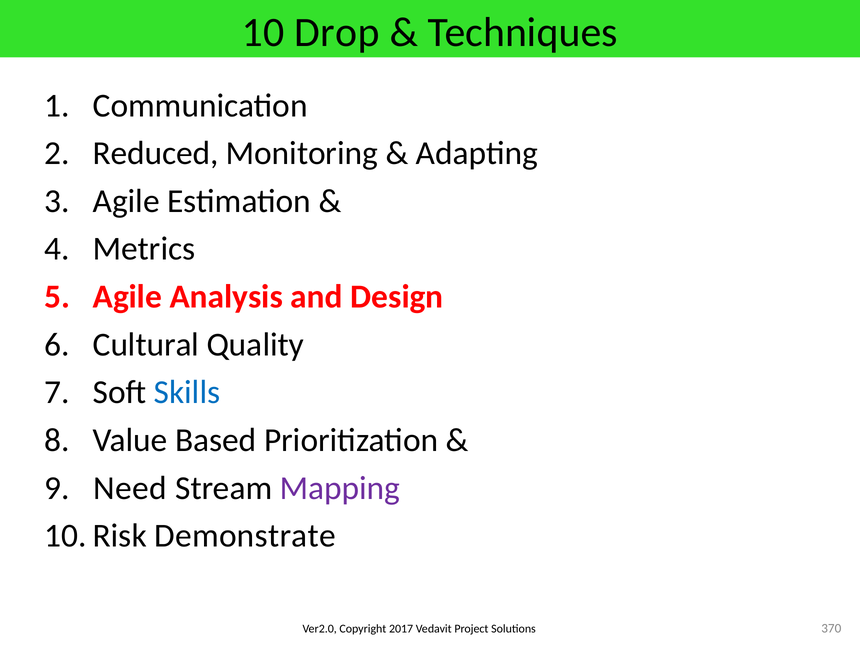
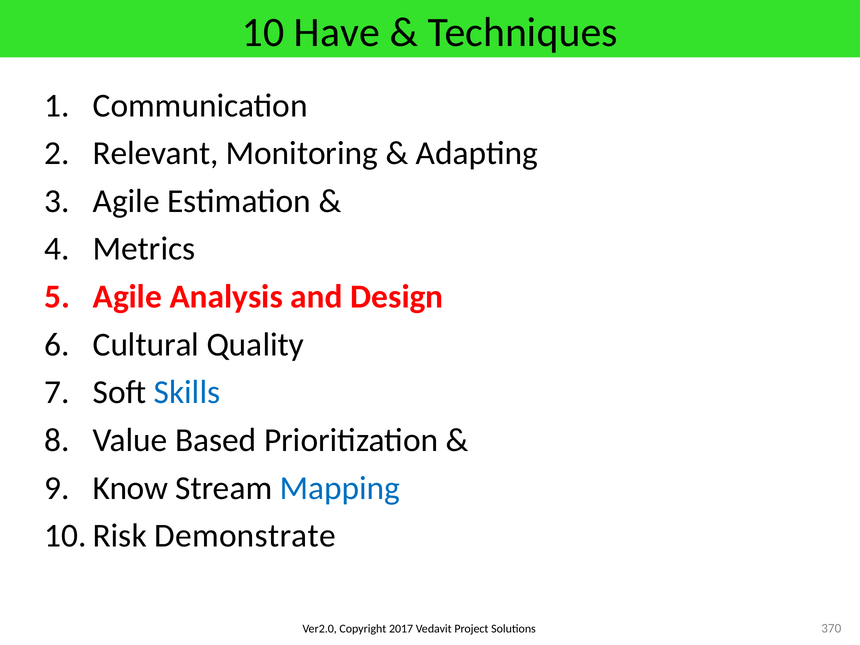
Drop: Drop -> Have (337, 32)
Reduced: Reduced -> Relevant (156, 153)
Need: Need -> Know (130, 488)
Mapping colour: purple -> blue (340, 488)
